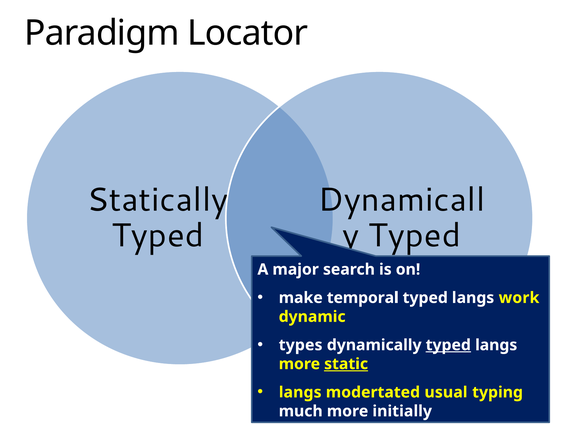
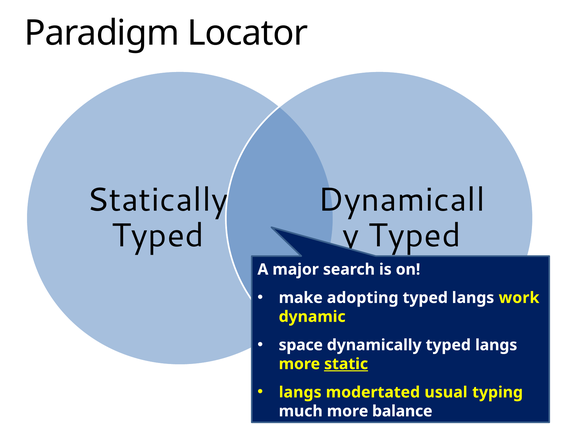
temporal: temporal -> adopting (363, 298)
types: types -> space (301, 345)
typed underline: present -> none (448, 345)
initially: initially -> balance (402, 411)
